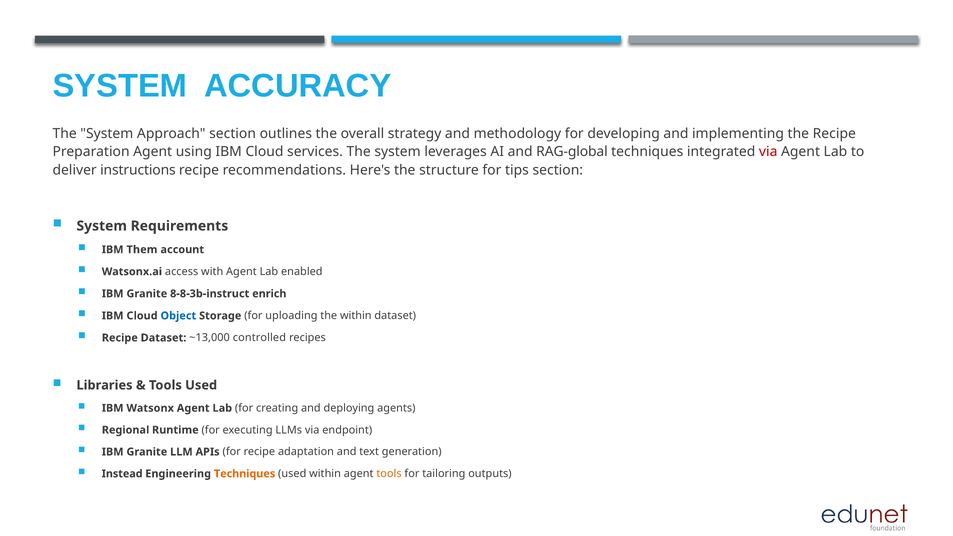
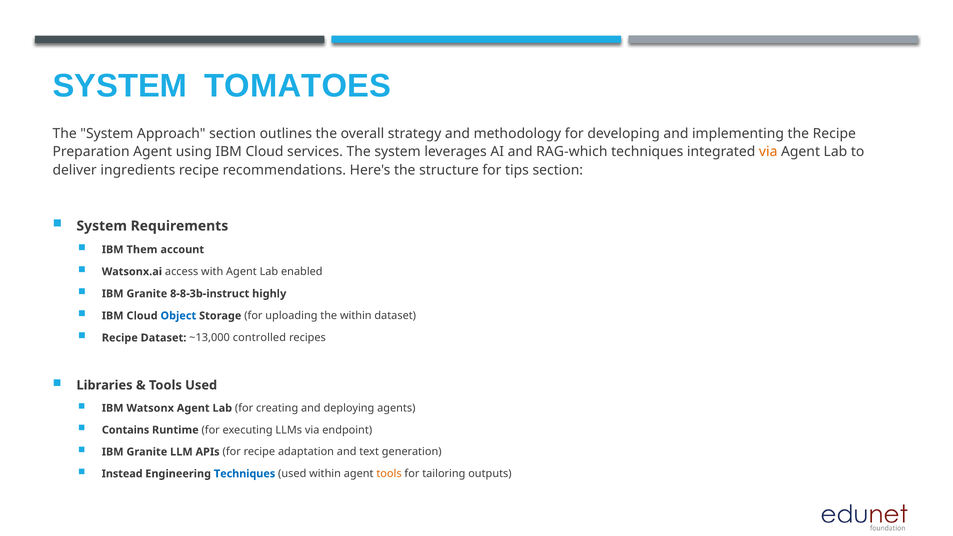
ACCURACY: ACCURACY -> TOMATOES (298, 86)
RAG-global: RAG-global -> RAG-which (572, 152)
via colour: red -> orange (768, 152)
instructions: instructions -> ingredients (138, 170)
enrich: enrich -> highly (269, 294)
Regional: Regional -> Contains (126, 430)
Techniques colour: orange -> blue (245, 474)
